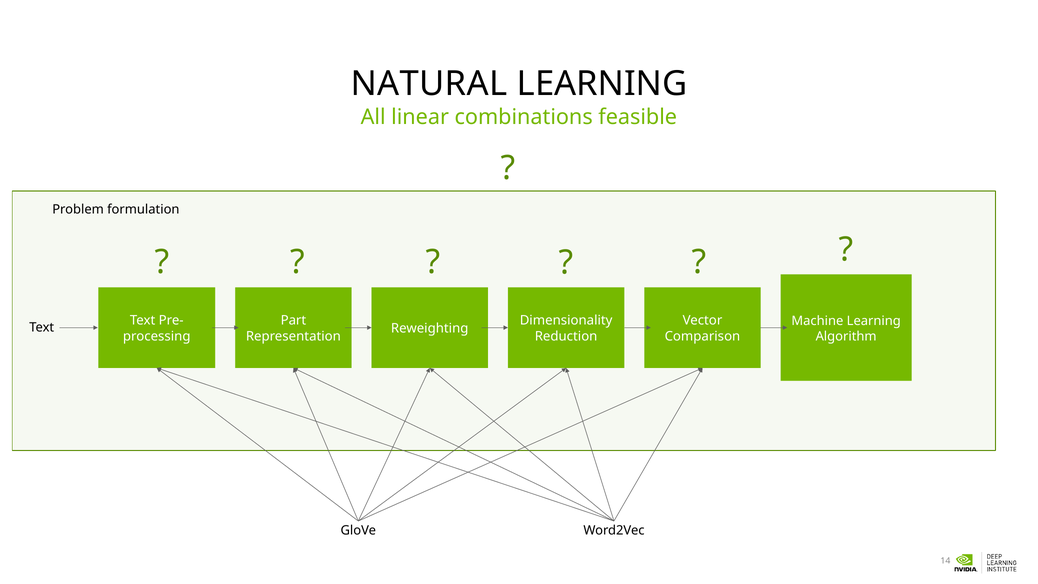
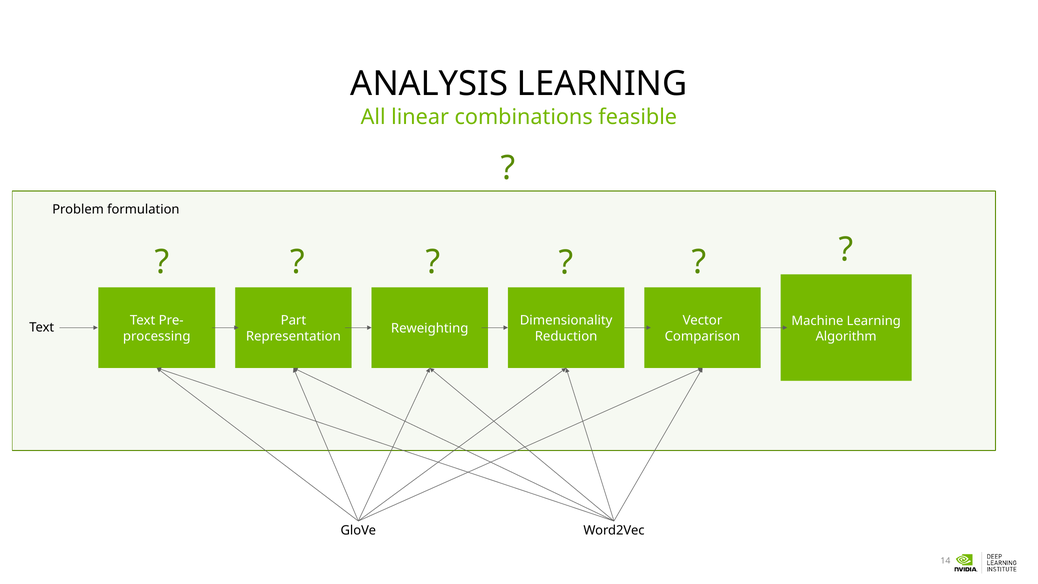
NATURAL: NATURAL -> ANALYSIS (429, 84)
